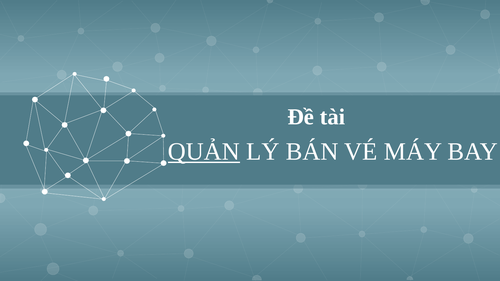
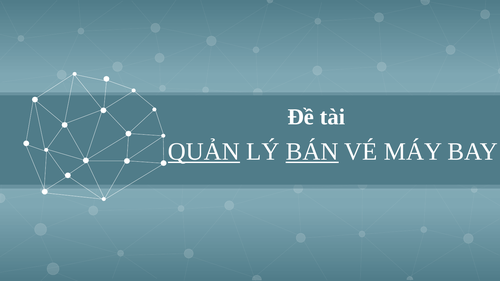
BÁN underline: none -> present (312, 152)
